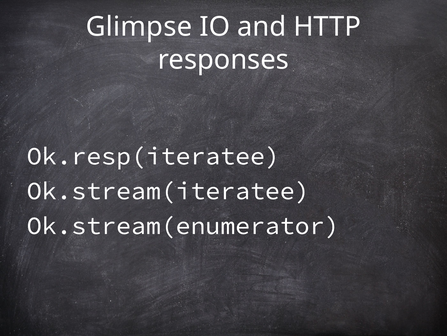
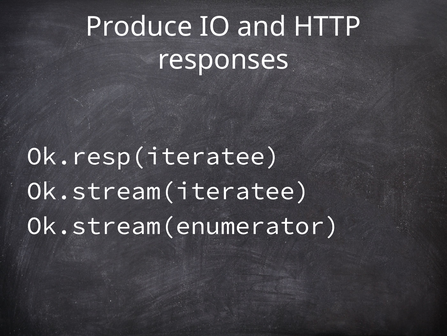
Glimpse: Glimpse -> Produce (139, 27)
